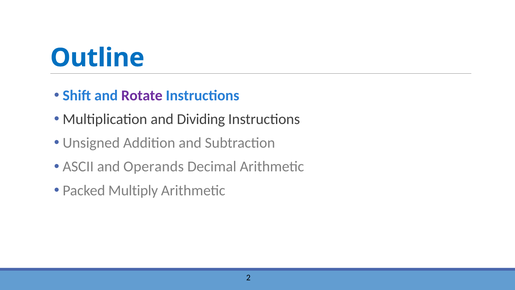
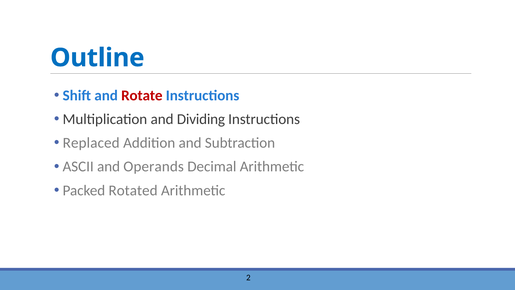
Rotate colour: purple -> red (142, 95)
Unsigned: Unsigned -> Replaced (91, 143)
Multiply: Multiply -> Rotated (133, 190)
